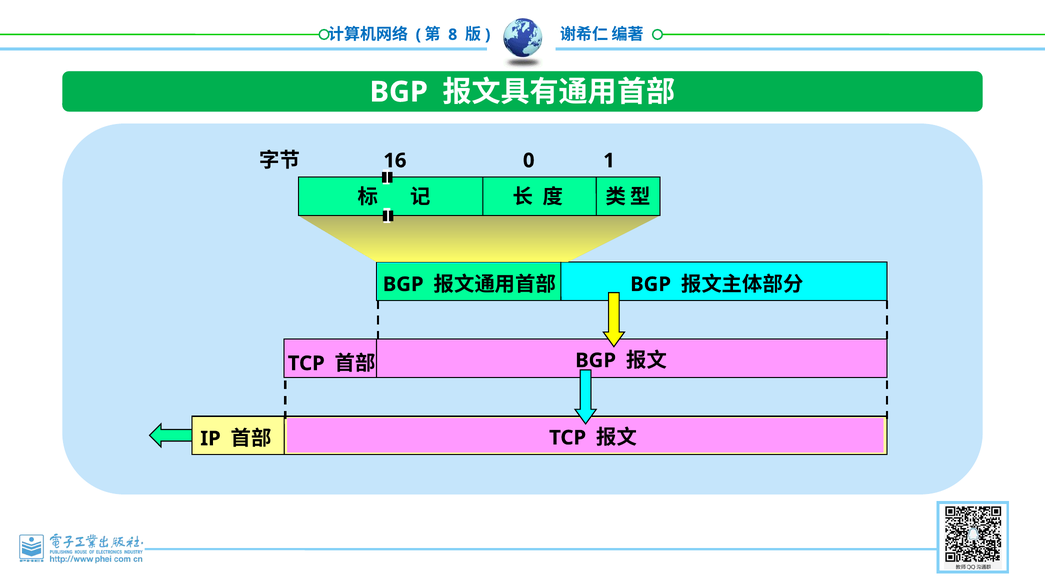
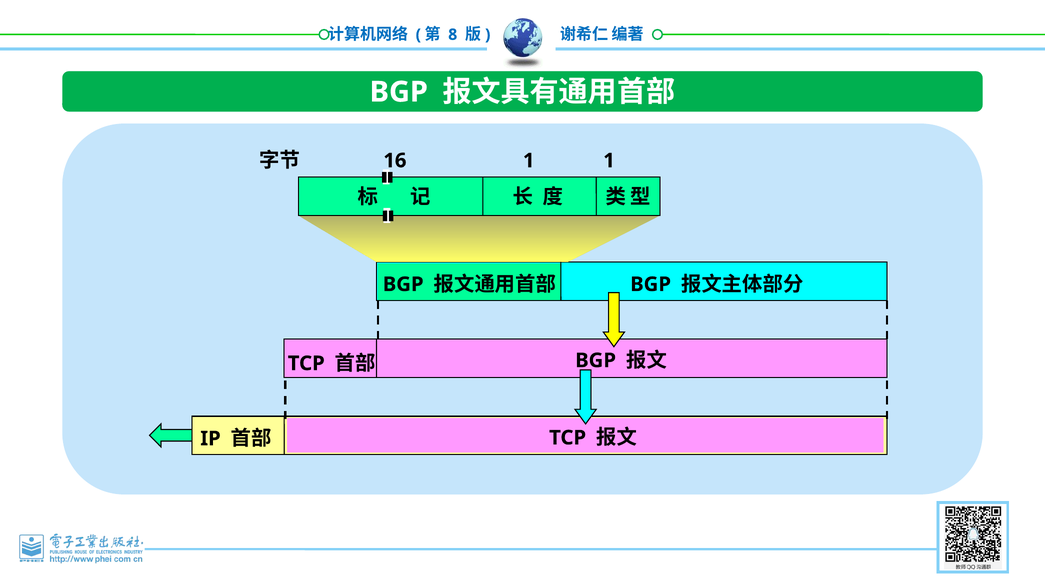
0: 0 -> 1 (529, 161)
